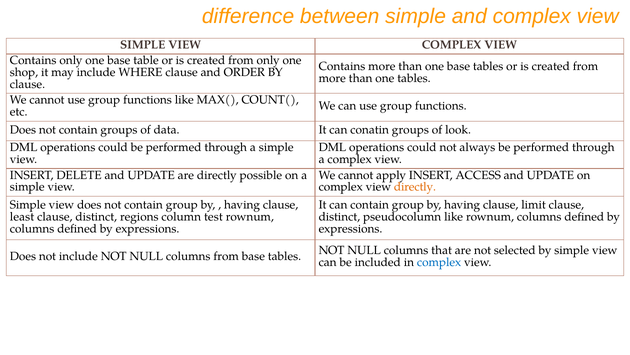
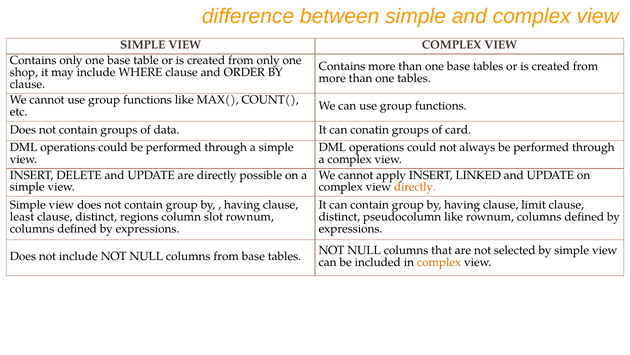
look: look -> card (458, 129)
ACCESS: ACCESS -> LINKED (478, 175)
test: test -> slot (213, 216)
complex colour: blue -> orange (439, 262)
